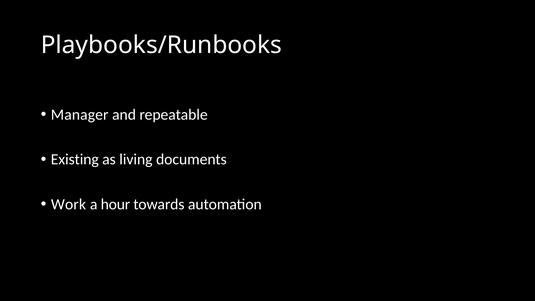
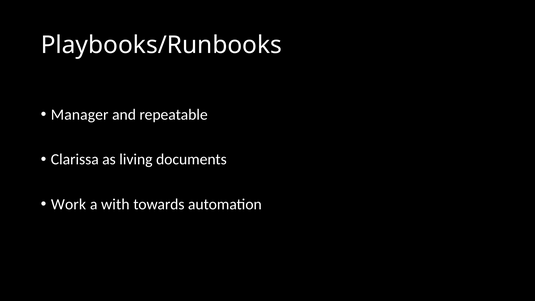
Existing: Existing -> Clarissa (75, 159)
hour: hour -> with (115, 204)
